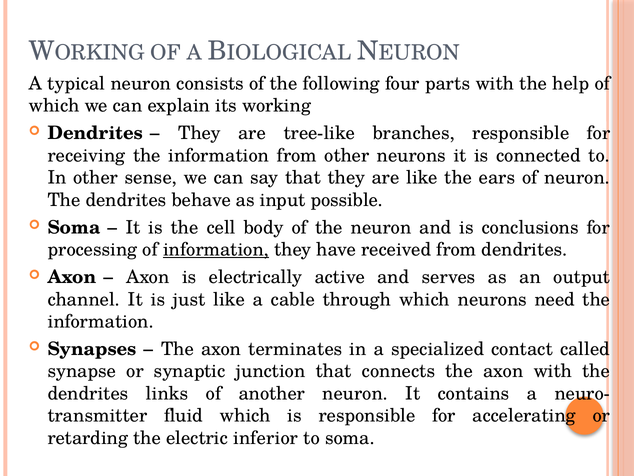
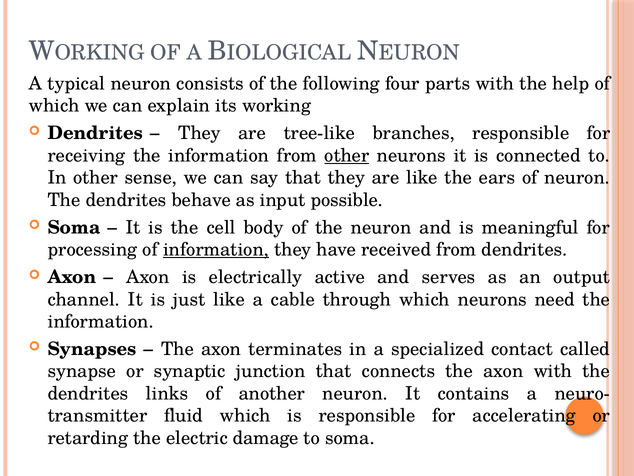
other underline: none -> present (347, 155)
conclusions: conclusions -> meaningful (530, 227)
inferior: inferior -> damage (266, 438)
